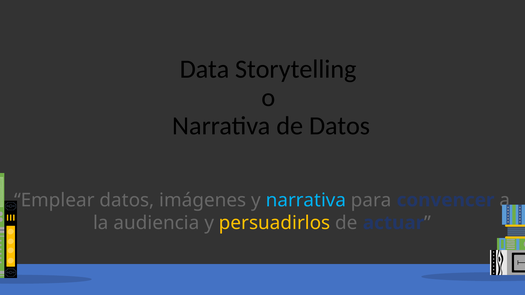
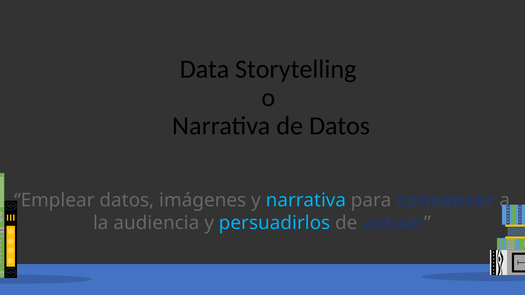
persuadirlos colour: yellow -> light blue (275, 223)
